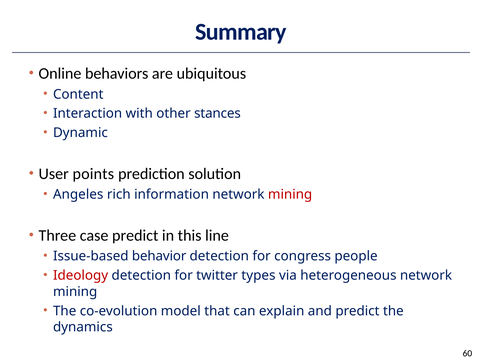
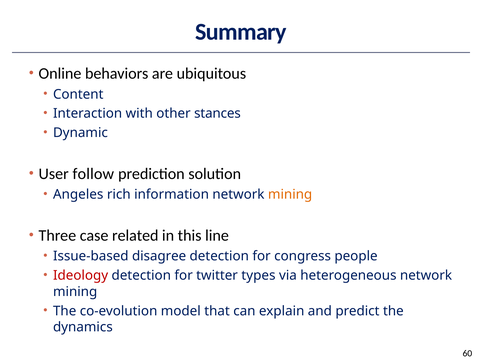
points: points -> follow (93, 174)
mining colour: red -> orange (290, 194)
case predict: predict -> related (135, 235)
behavior: behavior -> disagree (159, 256)
